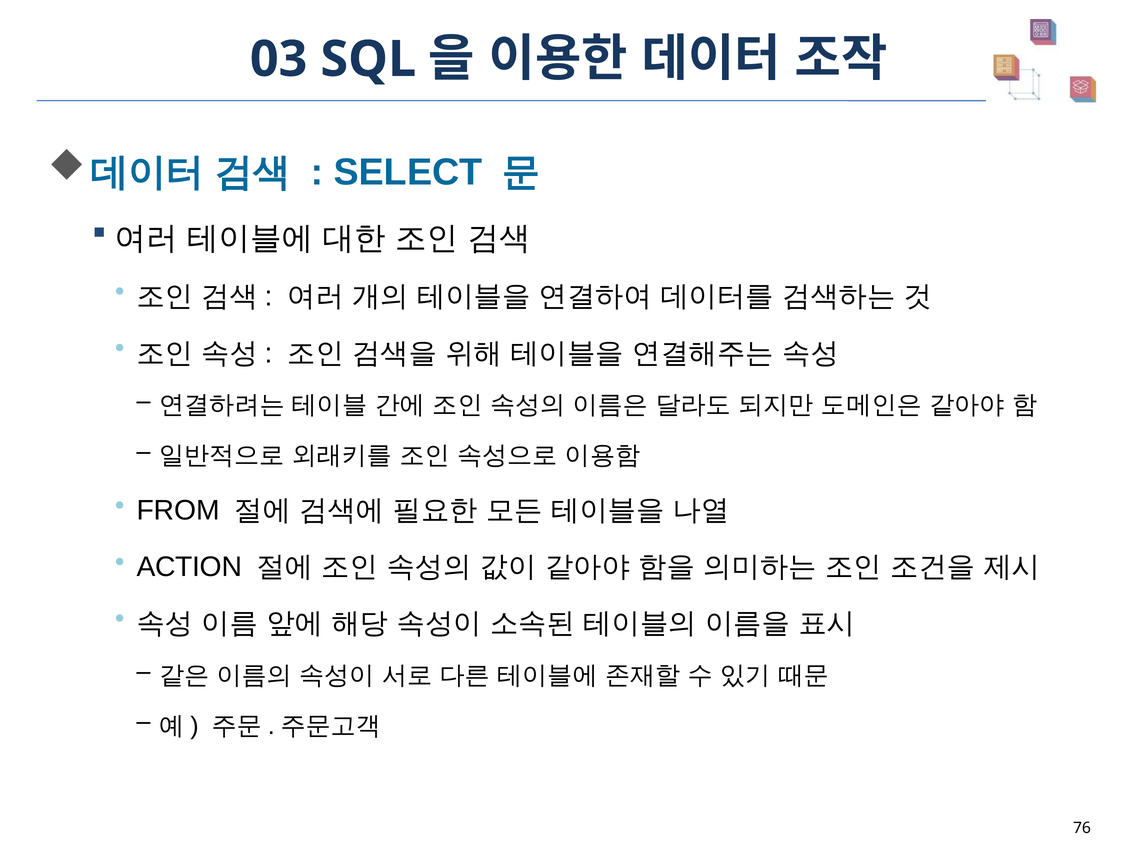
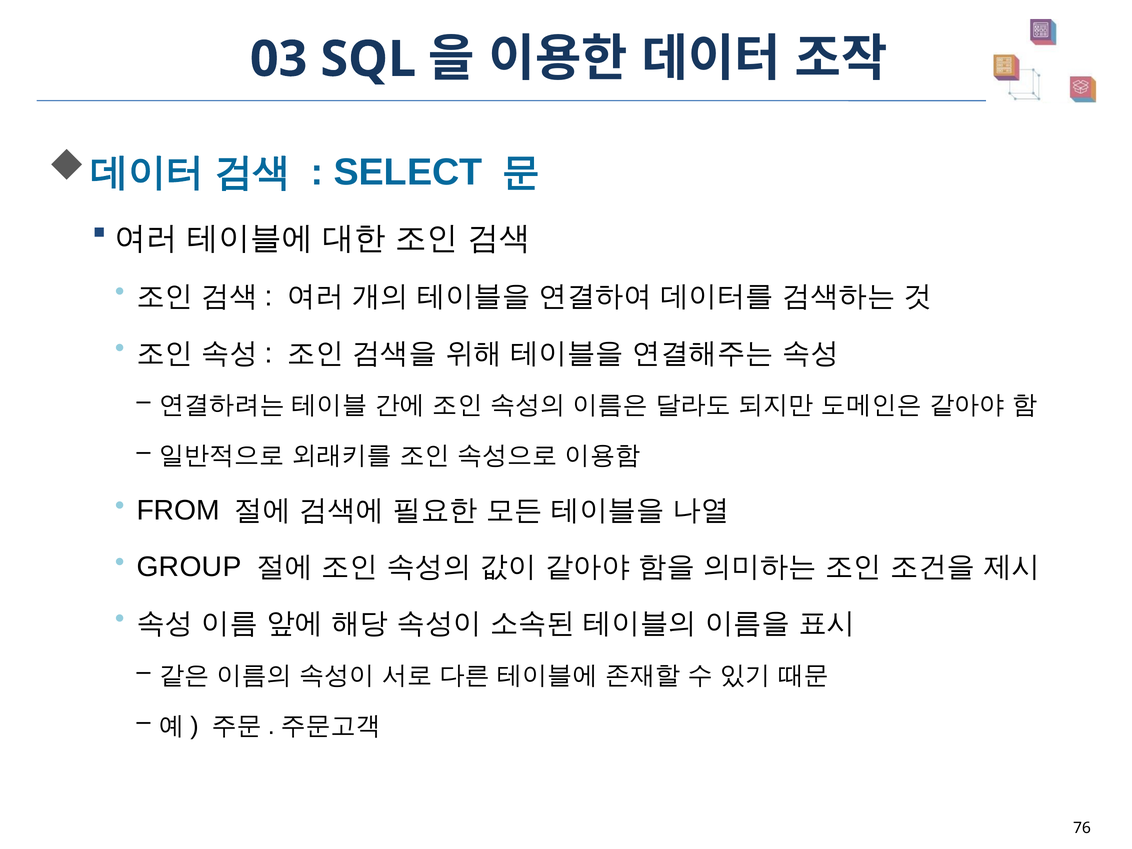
ACTION: ACTION -> GROUP (189, 567)
